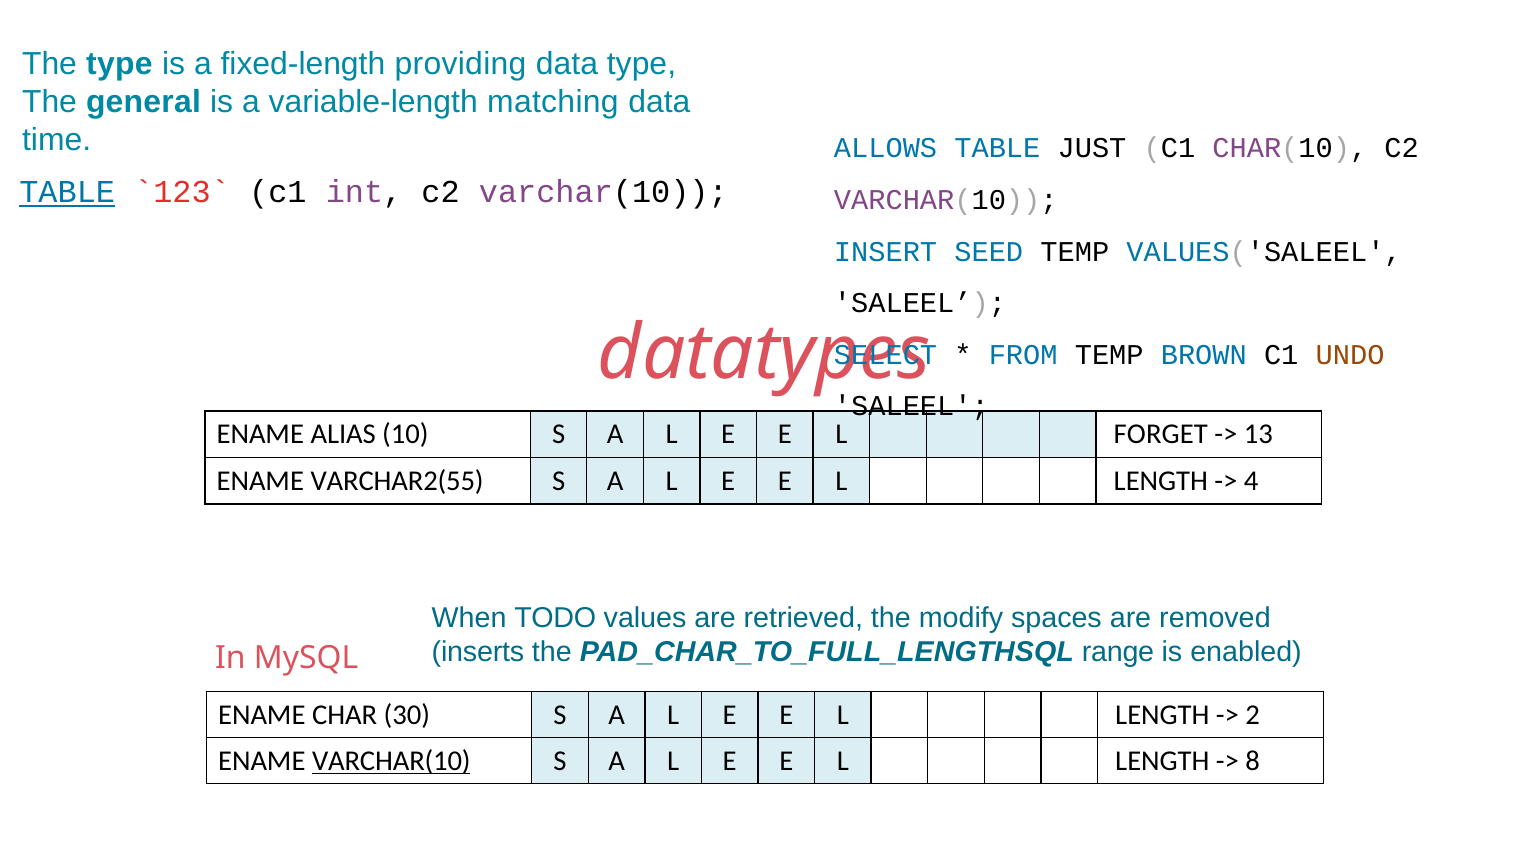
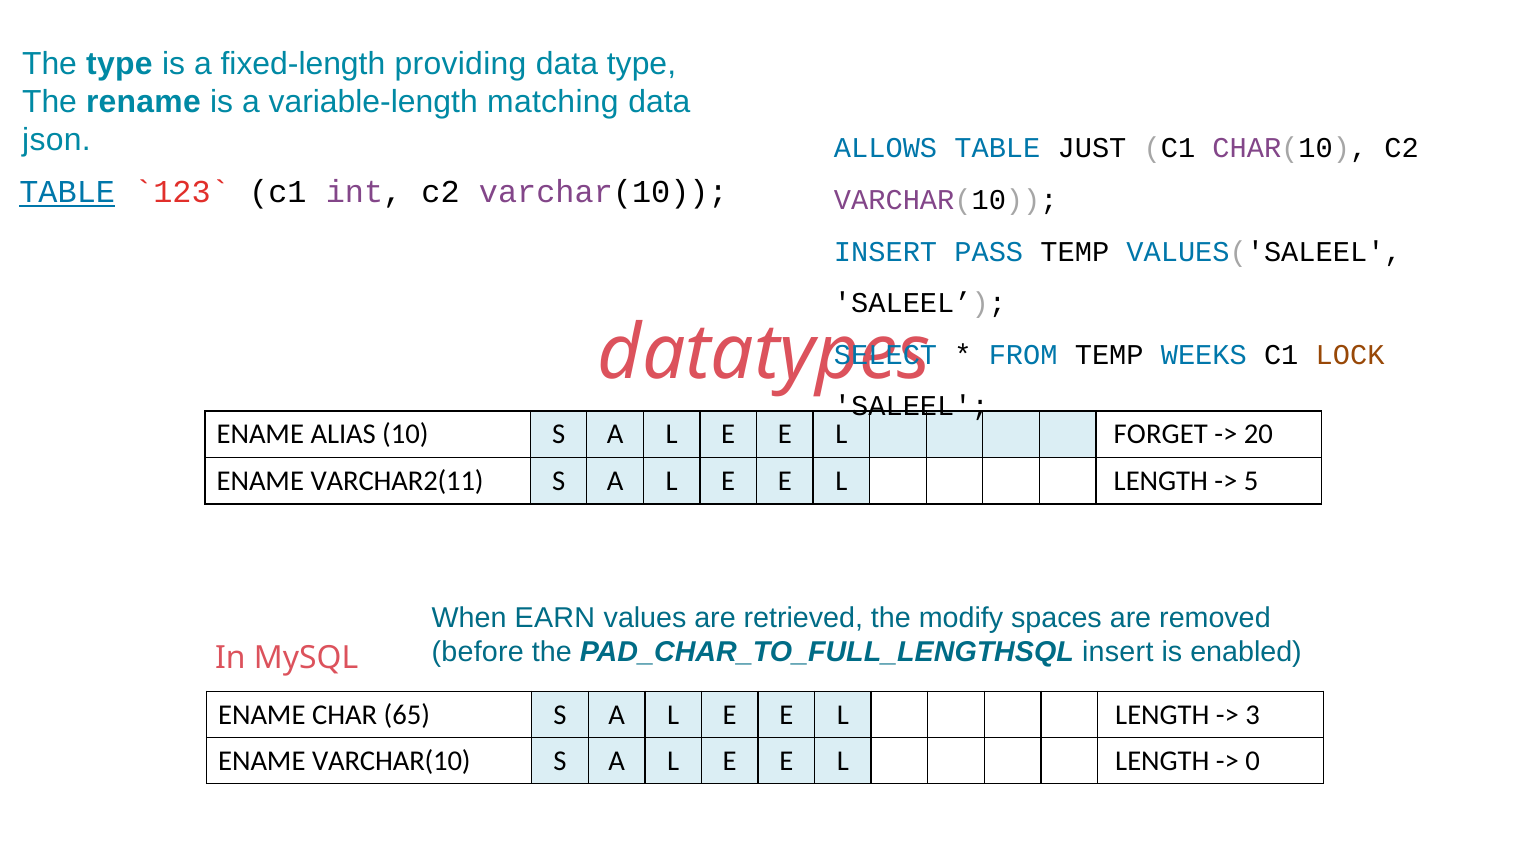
general: general -> rename (143, 102)
time: time -> json (57, 140)
SEED: SEED -> PASS (989, 252)
BROWN: BROWN -> WEEKS (1204, 355)
UNDO: UNDO -> LOCK (1350, 355)
13: 13 -> 20 (1258, 435)
VARCHAR2(55: VARCHAR2(55 -> VARCHAR2(11 (397, 481)
4: 4 -> 5 (1251, 481)
TODO: TODO -> EARN (555, 618)
inserts: inserts -> before (478, 652)
PAD_CHAR_TO_FULL_LENGTHSQL range: range -> insert (1118, 652)
30: 30 -> 65 (407, 715)
2: 2 -> 3 (1253, 715)
VARCHAR(10 underline: present -> none (391, 761)
8: 8 -> 0 (1253, 761)
